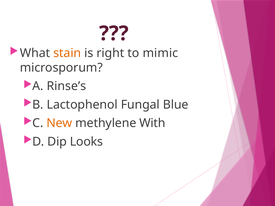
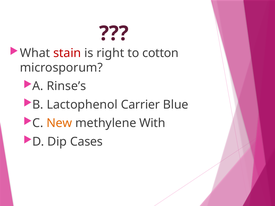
stain colour: orange -> red (67, 53)
mimic: mimic -> cotton (161, 53)
Fungal: Fungal -> Carrier (140, 105)
Looks: Looks -> Cases (86, 142)
